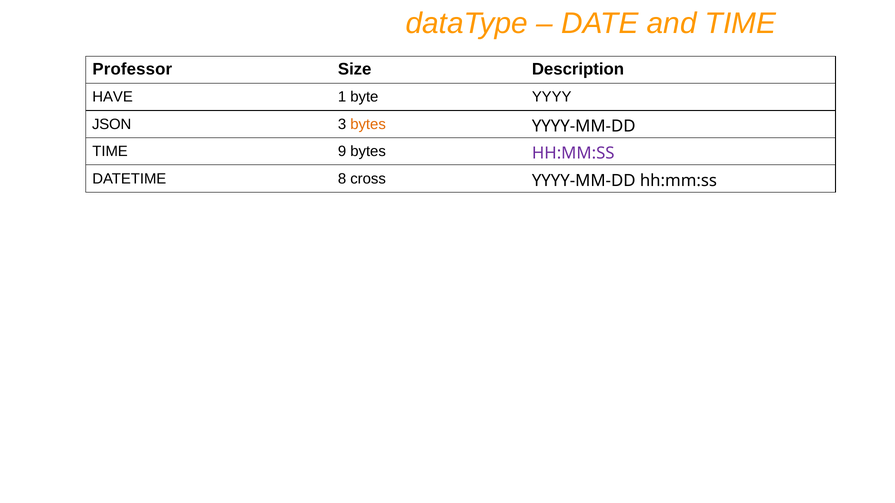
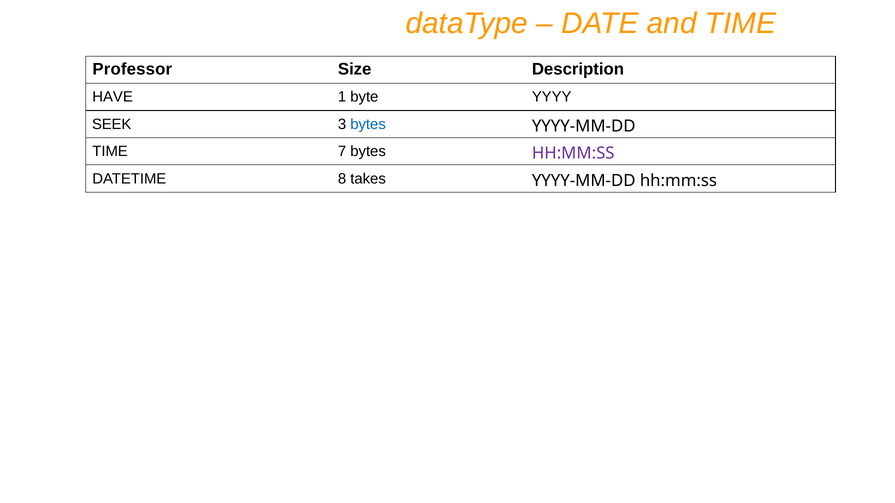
JSON: JSON -> SEEK (112, 124)
bytes colour: orange -> blue (368, 124)
9: 9 -> 7 (342, 152)
cross: cross -> takes (368, 179)
